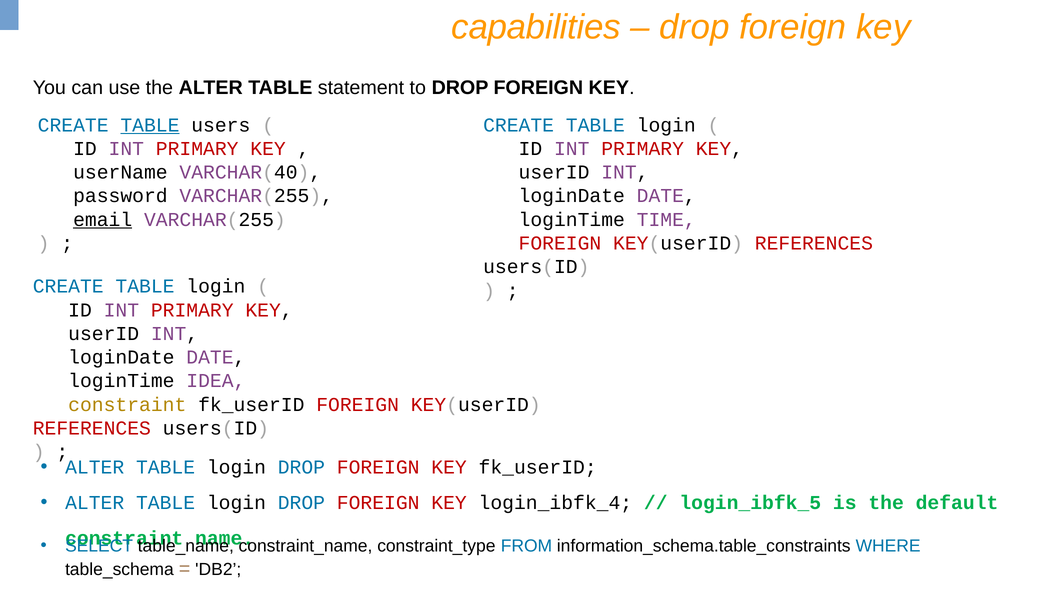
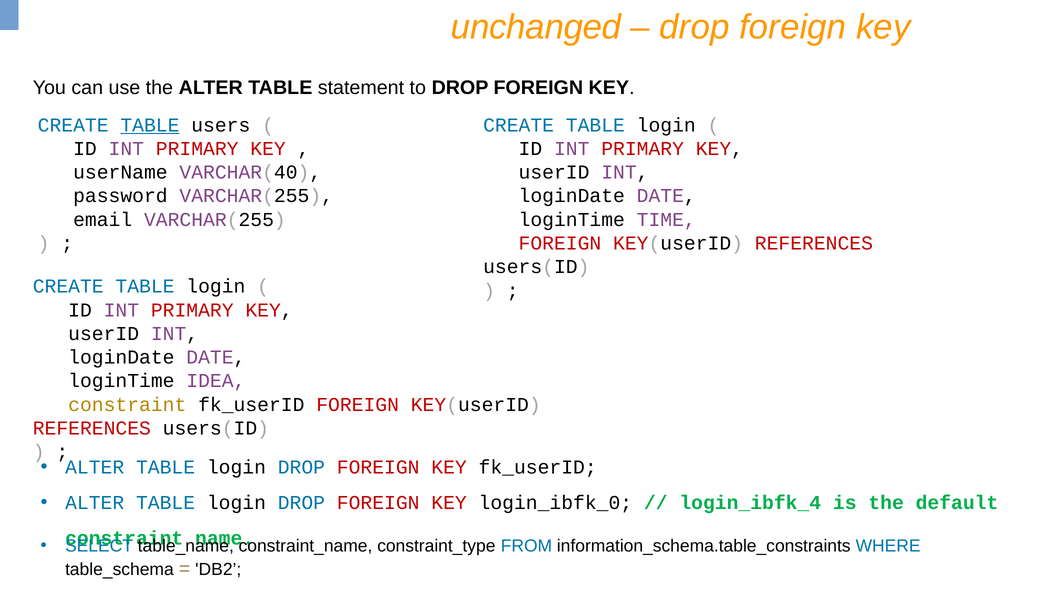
capabilities: capabilities -> unchanged (536, 27)
email underline: present -> none (103, 219)
login_ibfk_4: login_ibfk_4 -> login_ibfk_0 (555, 502)
login_ibfk_5: login_ibfk_5 -> login_ibfk_4 (750, 502)
